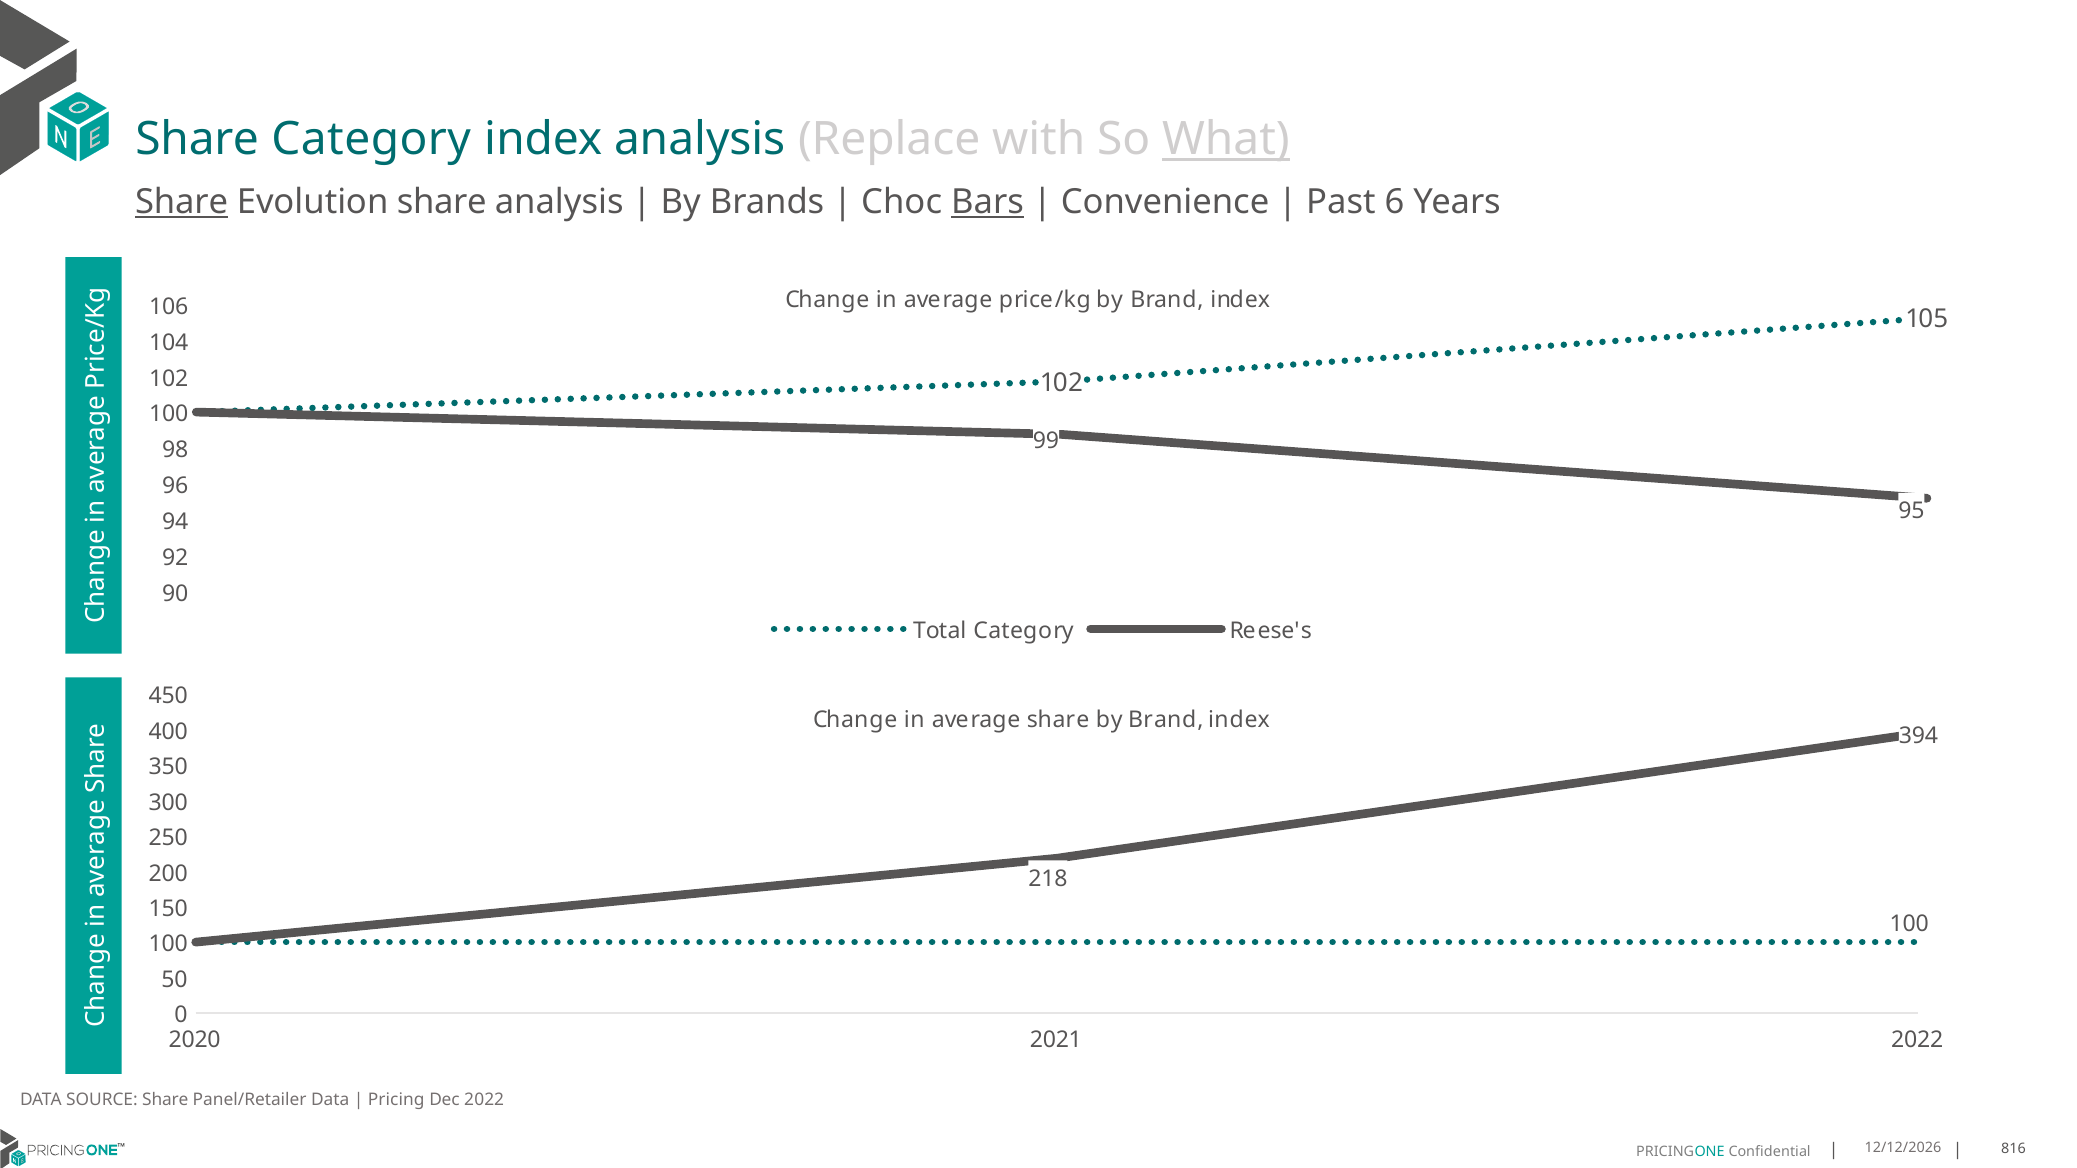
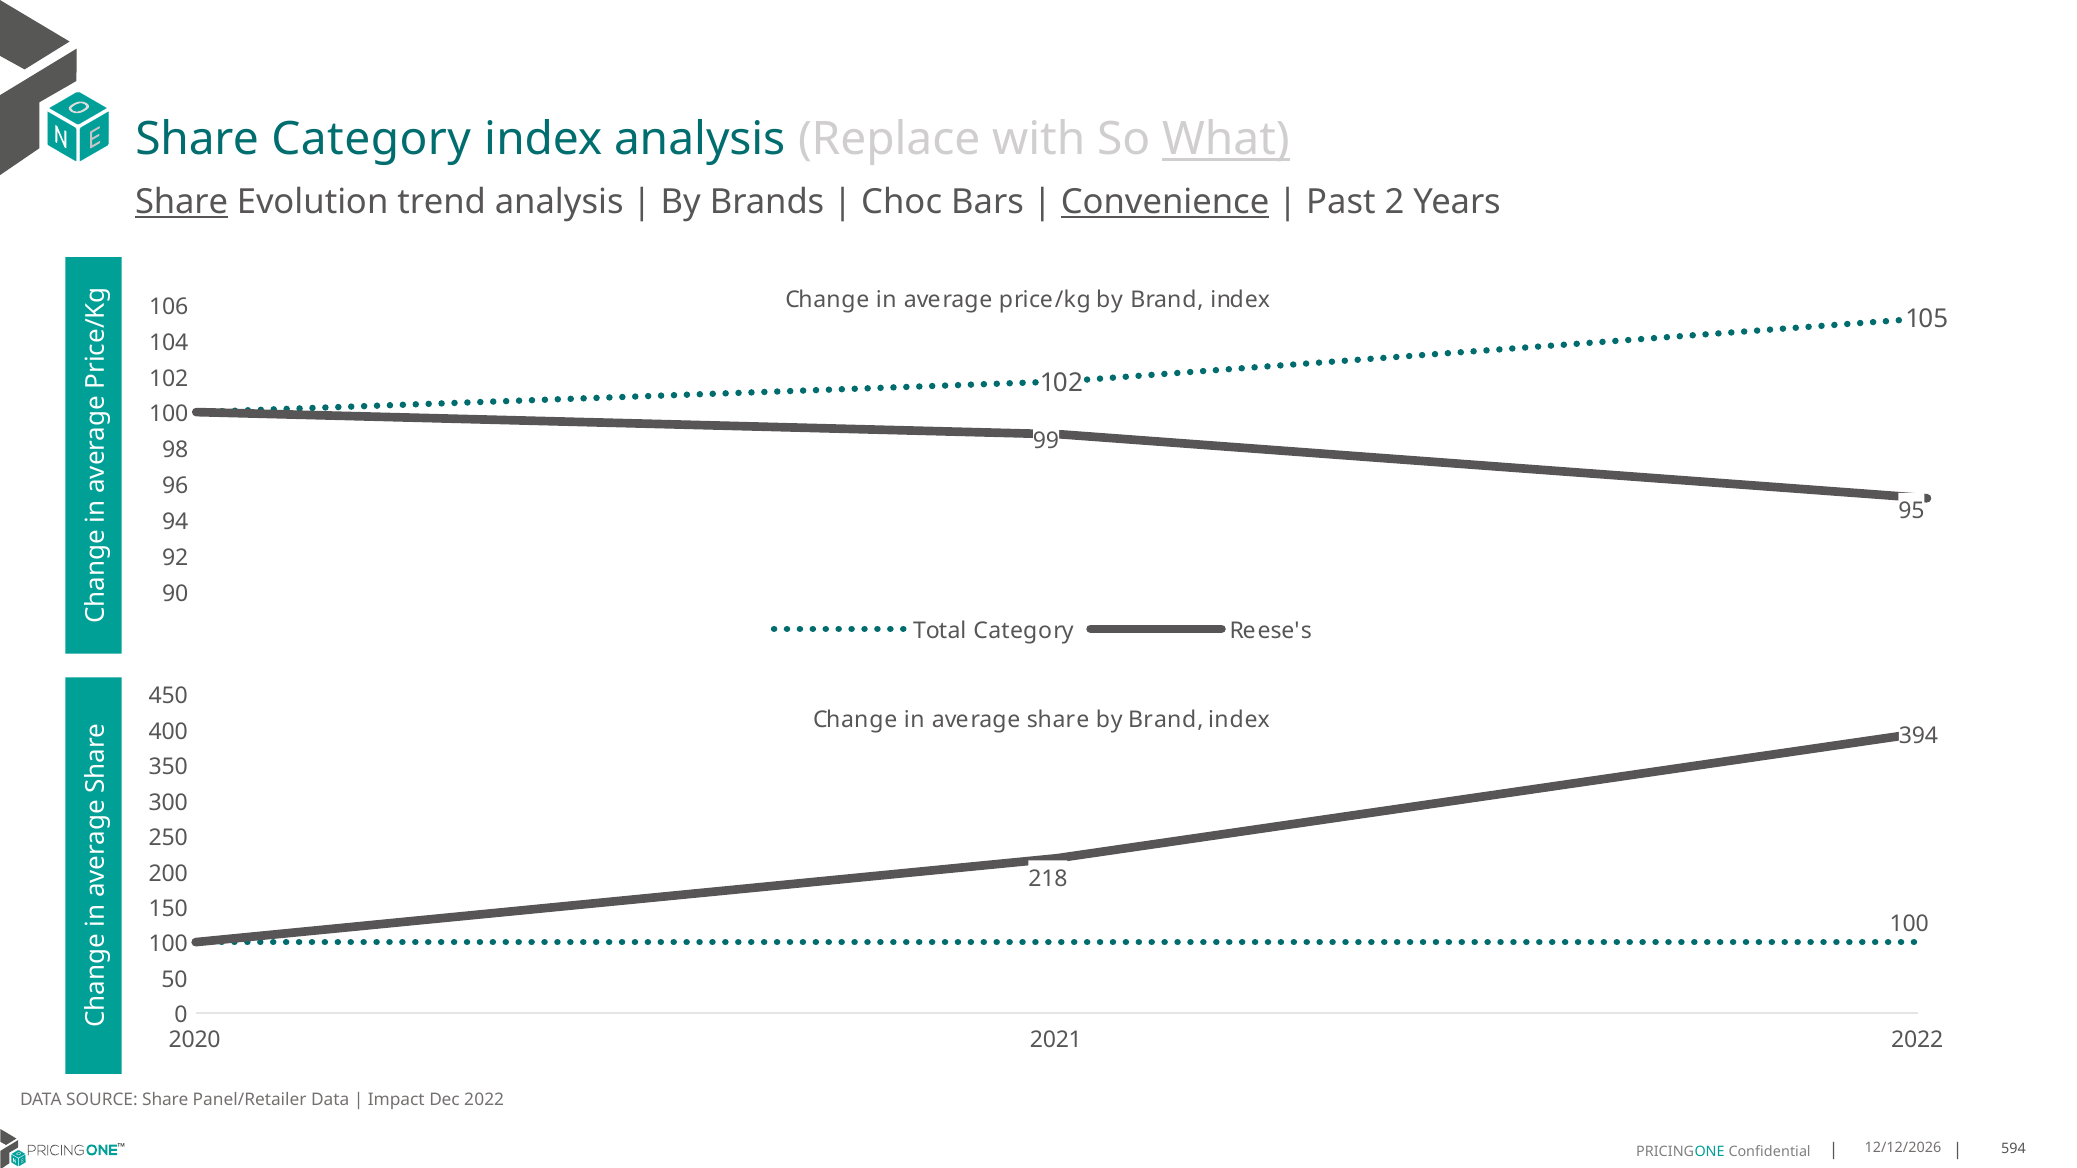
Evolution share: share -> trend (442, 202)
Bars underline: present -> none (988, 202)
Convenience underline: none -> present (1165, 202)
6: 6 -> 2 (1394, 202)
Pricing: Pricing -> Impact (396, 1100)
816: 816 -> 594 (2013, 1149)
